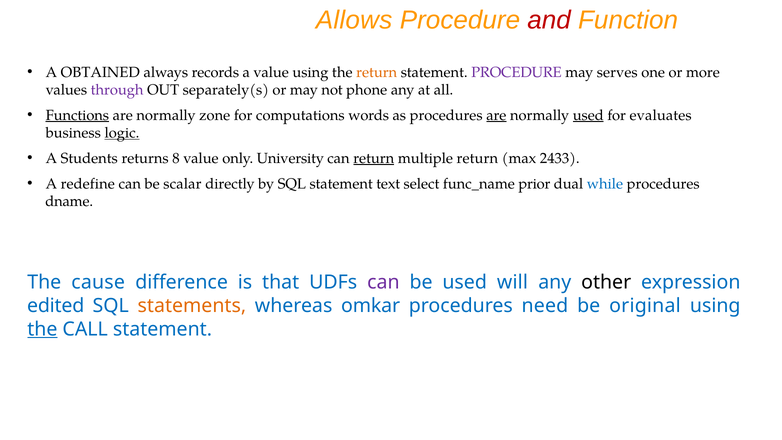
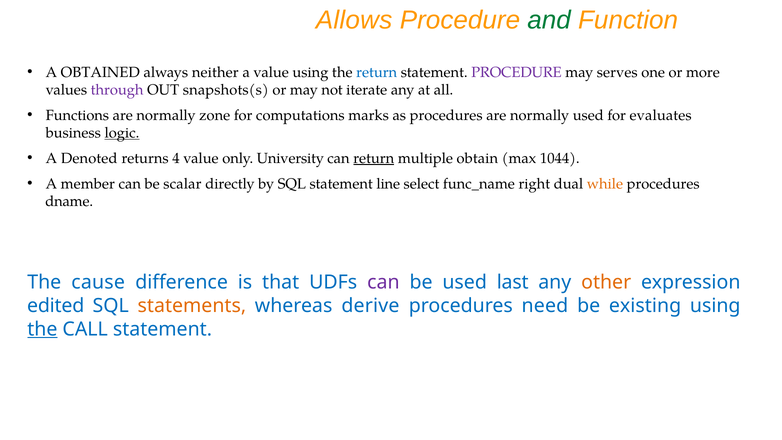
and colour: red -> green (549, 20)
records: records -> neither (215, 72)
return colour: orange -> blue (377, 72)
separately(s: separately(s -> snapshots(s (226, 90)
phone: phone -> iterate (367, 90)
Functions underline: present -> none (77, 115)
words: words -> marks (369, 115)
are underline: present -> none (496, 115)
used underline: present -> none (588, 115)
Students: Students -> Denoted (89, 158)
8: 8 -> 4 (176, 158)
multiple return: return -> obtain (477, 158)
2433: 2433 -> 1044 (560, 158)
redefine: redefine -> member (88, 184)
text: text -> line (388, 184)
prior: prior -> right (534, 184)
while colour: blue -> orange (605, 184)
will: will -> last (513, 282)
other colour: black -> orange (606, 282)
omkar: omkar -> derive (370, 306)
original: original -> existing (645, 306)
